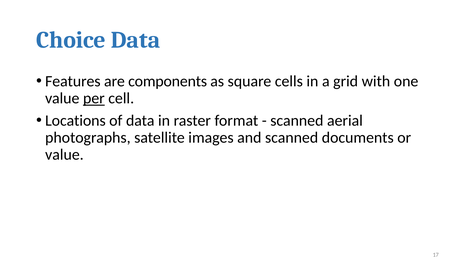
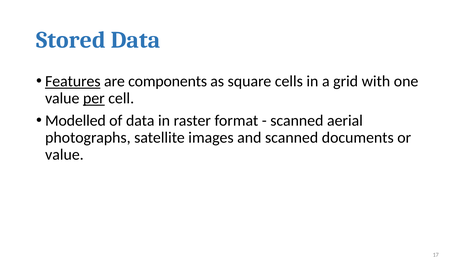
Choice: Choice -> Stored (71, 40)
Features underline: none -> present (73, 81)
Locations: Locations -> Modelled (75, 121)
